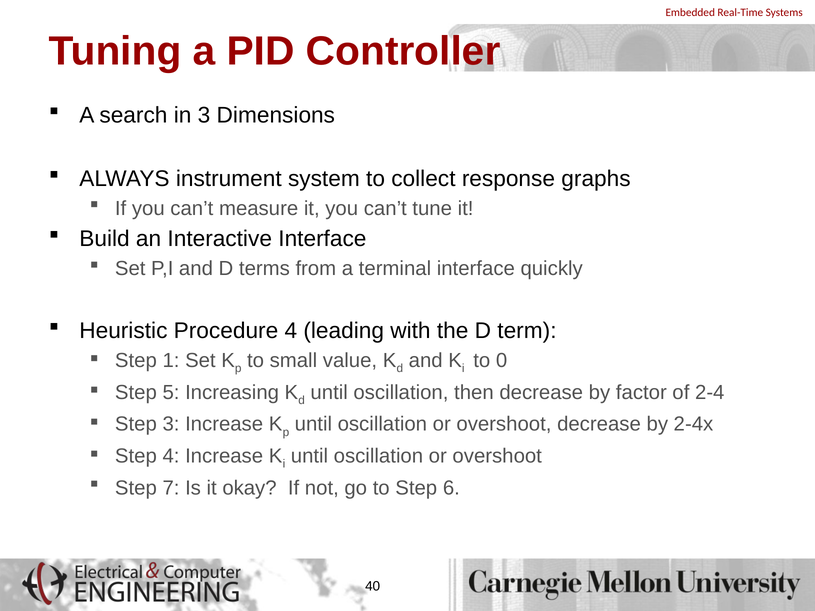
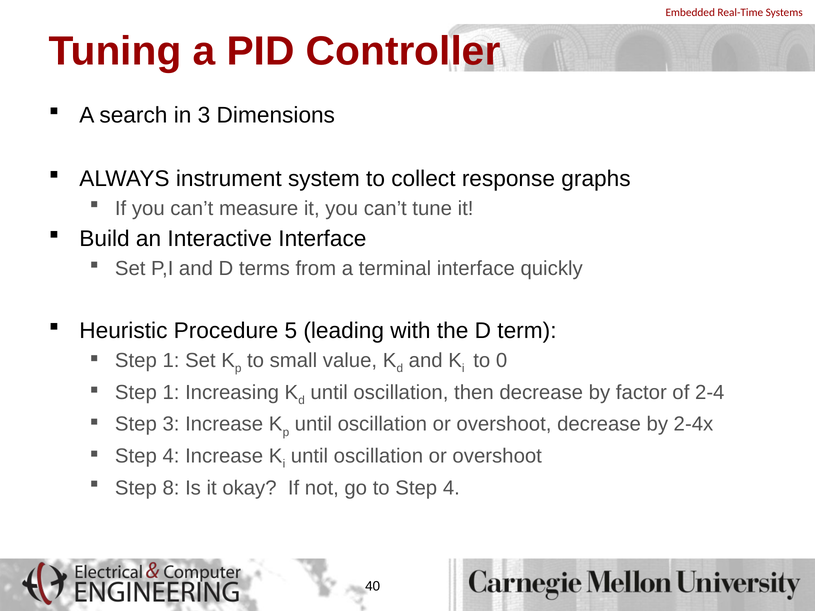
Procedure 4: 4 -> 5 (291, 331)
5: 5 -> 1 (171, 393)
7: 7 -> 8 (171, 488)
to Step 6: 6 -> 4 (451, 488)
